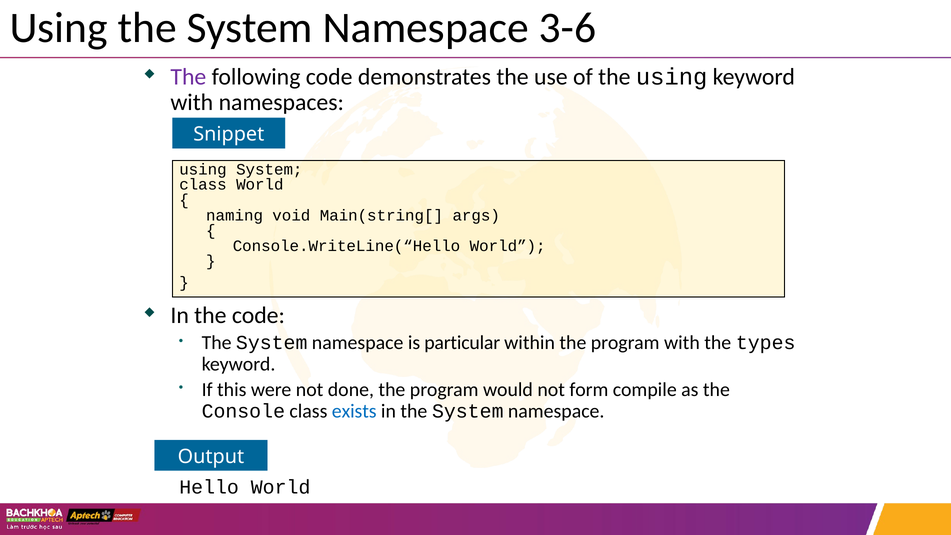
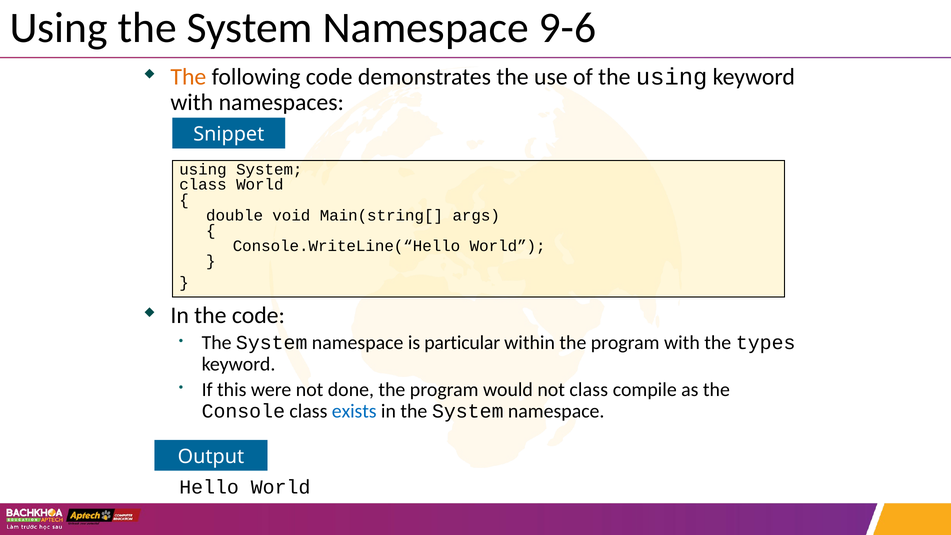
3-6: 3-6 -> 9-6 (567, 28)
The colour: purple -> orange (188, 77)
naming: naming -> double (235, 215)
not form: form -> class (589, 390)
